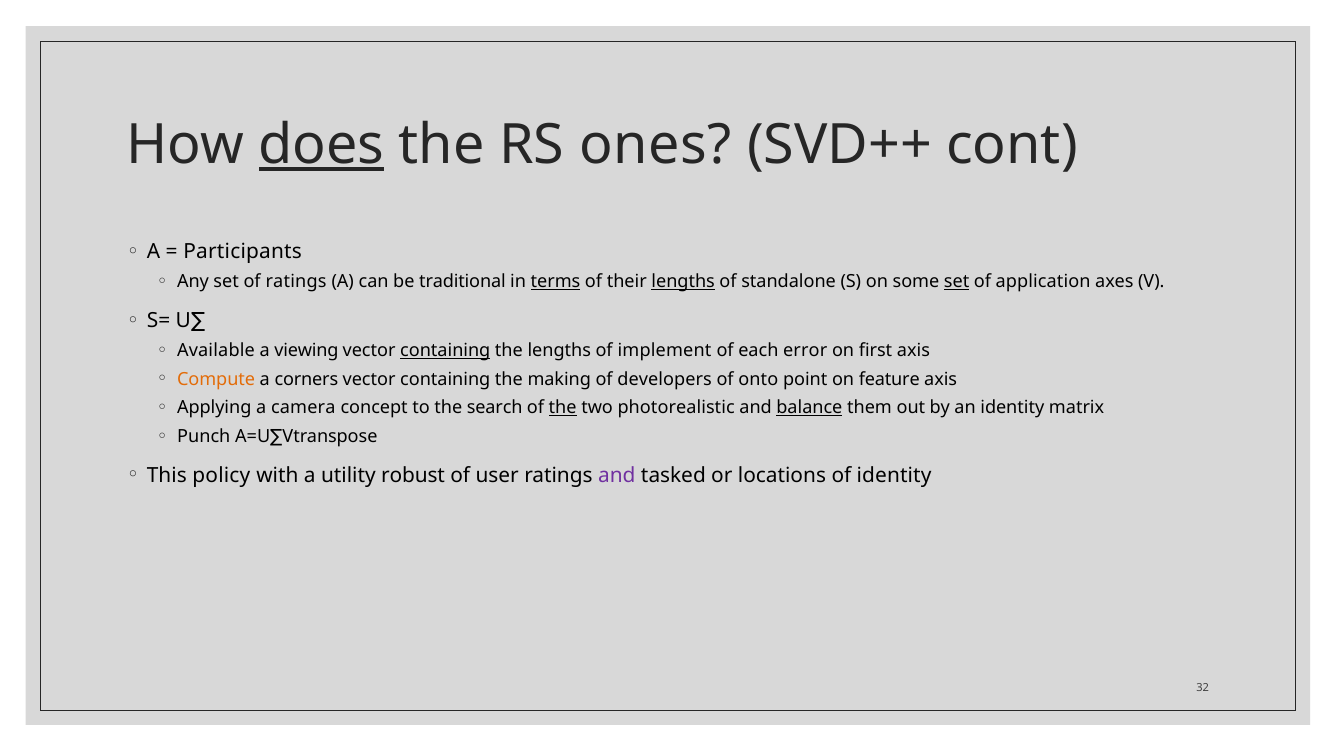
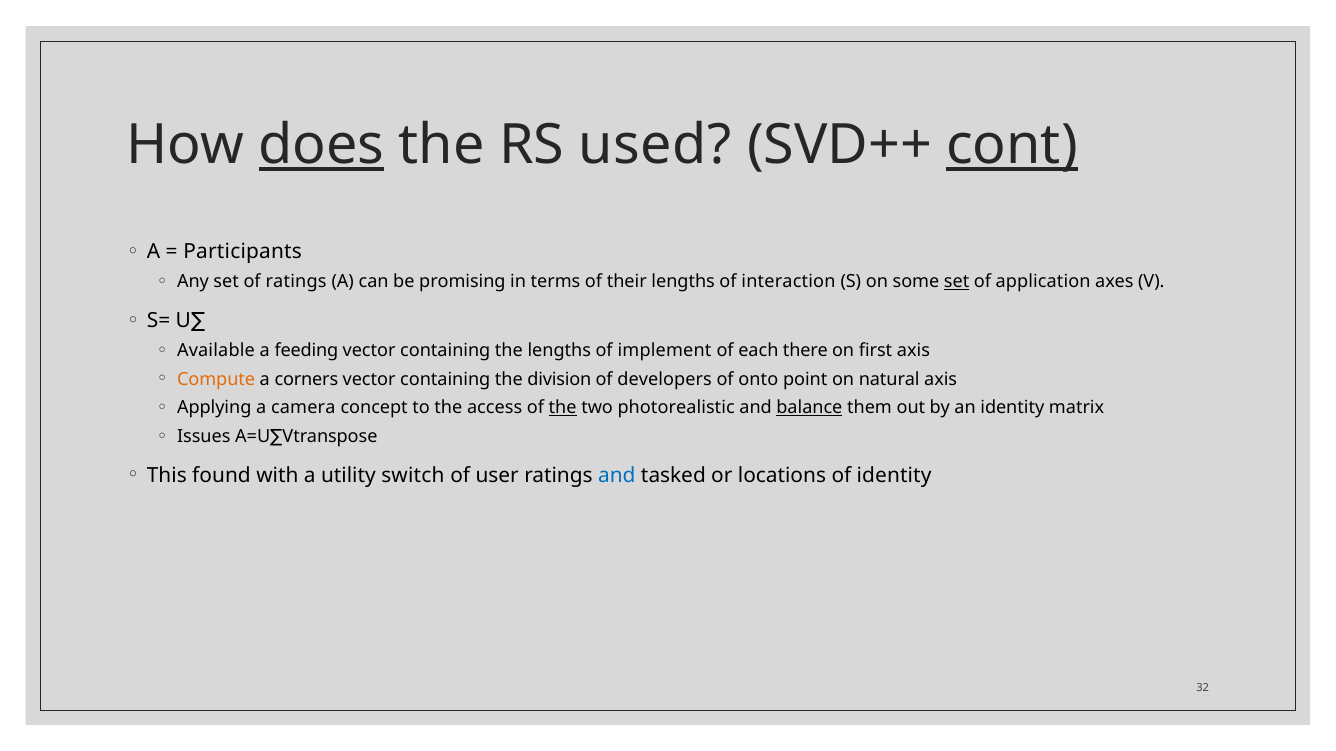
ones: ones -> used (655, 145)
cont underline: none -> present (1012, 145)
traditional: traditional -> promising (462, 282)
terms underline: present -> none (555, 282)
lengths underline: present -> none (683, 282)
standalone: standalone -> interaction (788, 282)
viewing: viewing -> feeding (306, 351)
containing underline: present -> none (445, 351)
error: error -> there (805, 351)
making: making -> division (559, 380)
feature: feature -> natural (889, 380)
search: search -> access (495, 408)
Punch: Punch -> Issues (204, 437)
policy: policy -> found (221, 475)
robust: robust -> switch (413, 475)
and colour: purple -> blue (617, 475)
